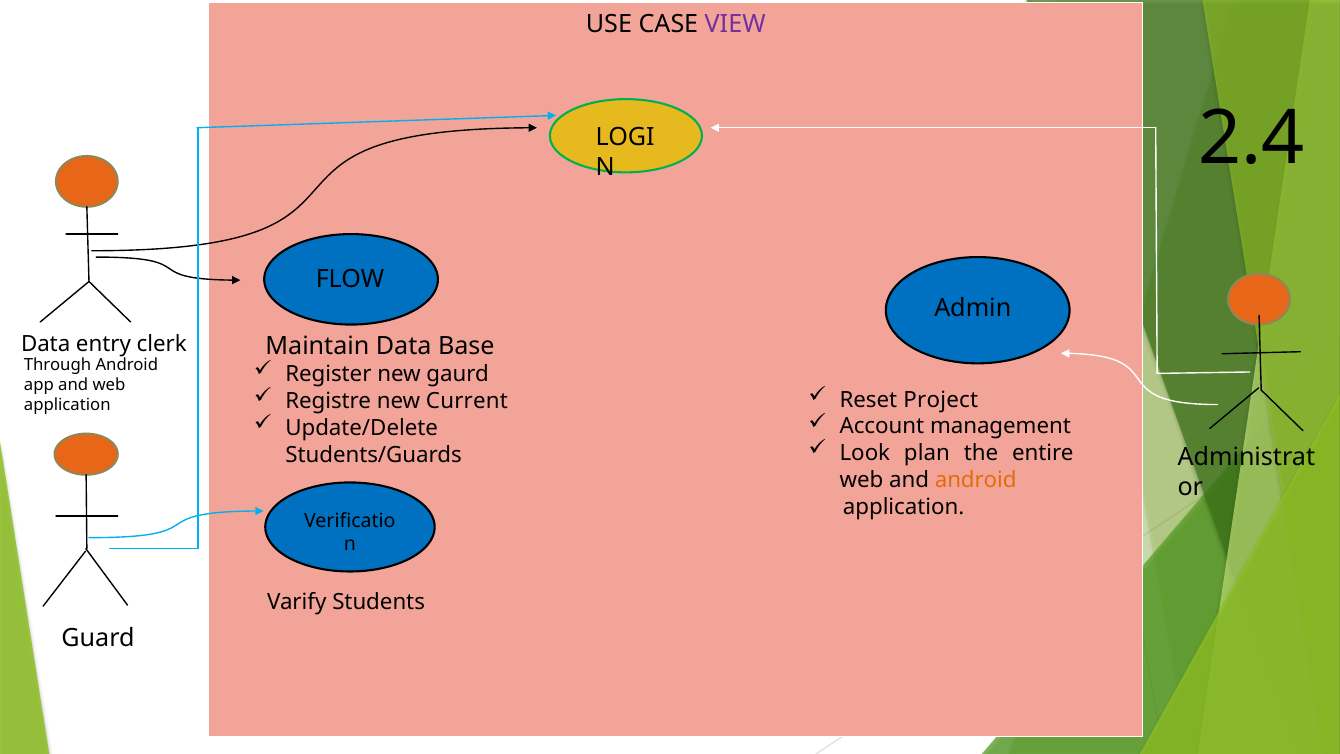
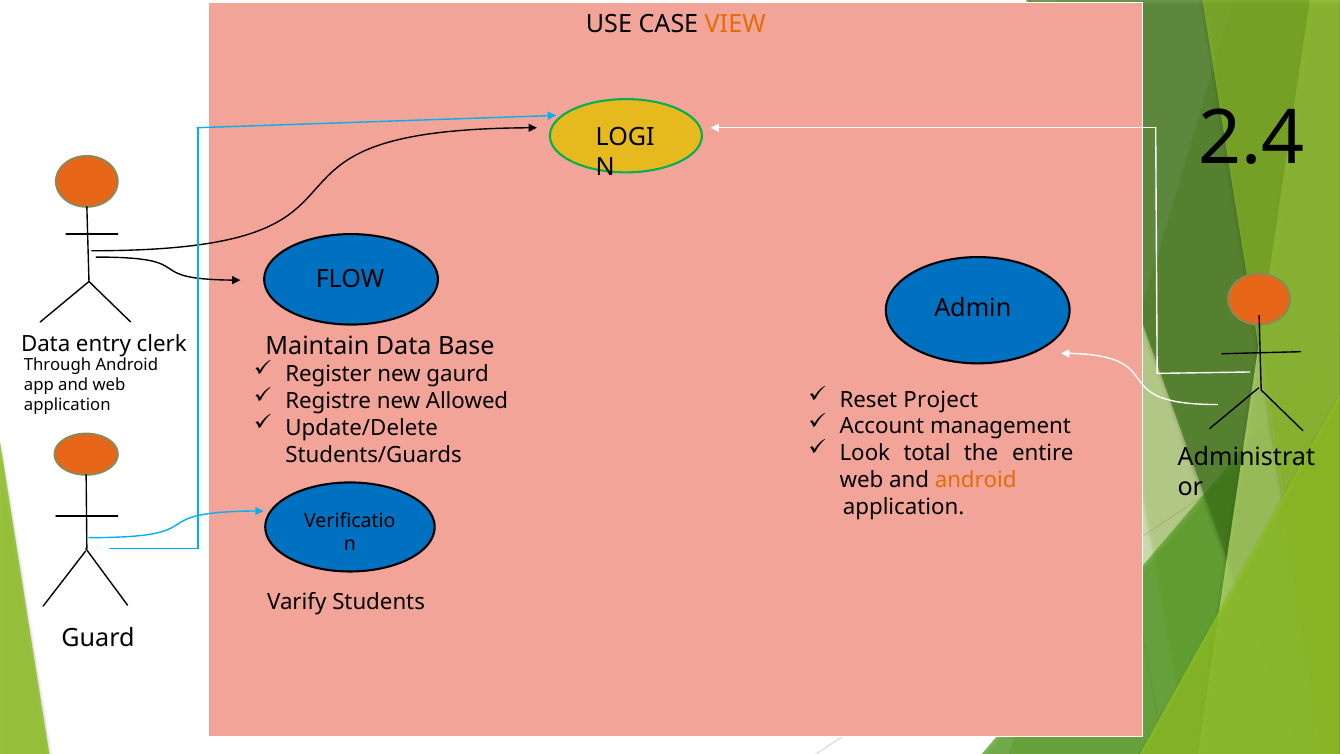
VIEW colour: purple -> orange (735, 25)
Current: Current -> Allowed (467, 401)
plan: plan -> total (927, 453)
